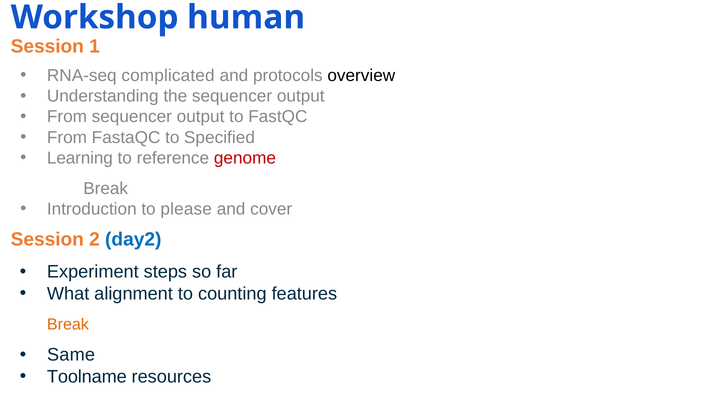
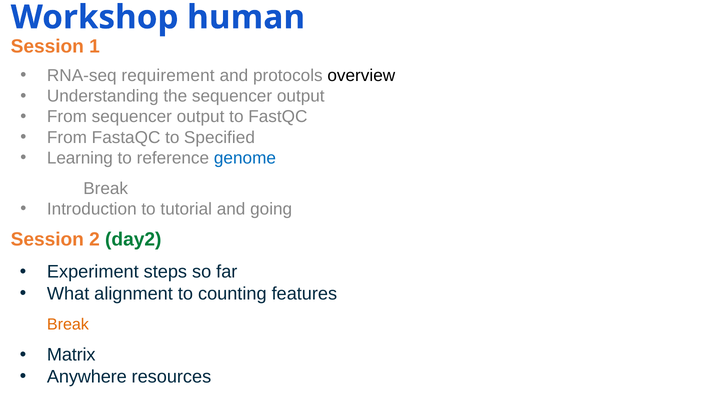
complicated: complicated -> requirement (168, 76)
genome colour: red -> blue (245, 158)
please: please -> tutorial (186, 209)
cover: cover -> going (271, 209)
day2 colour: blue -> green (133, 240)
Same: Same -> Matrix (71, 355)
Toolname: Toolname -> Anywhere (87, 377)
